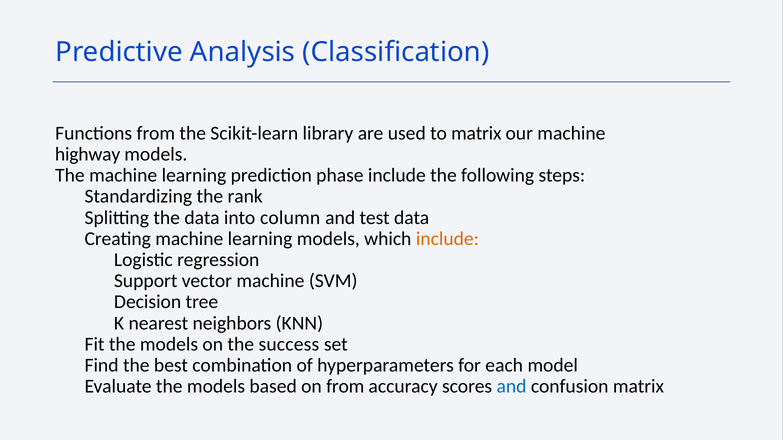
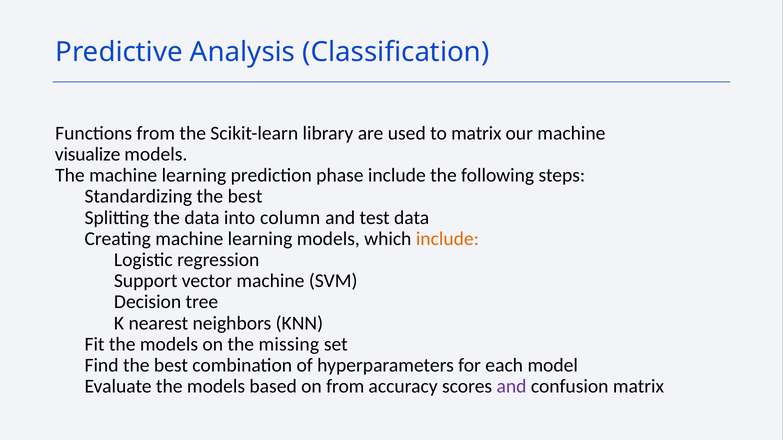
highway: highway -> visualize (88, 154)
Standardizing the rank: rank -> best (245, 197)
success: success -> missing (289, 345)
and colour: blue -> purple (512, 387)
